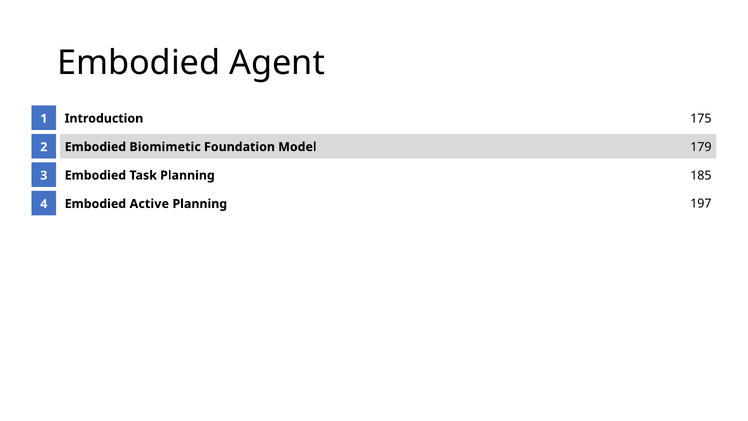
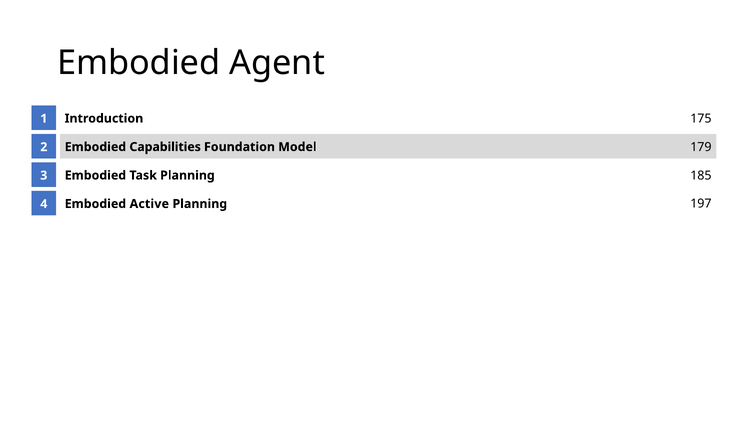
Biomimetic: Biomimetic -> Capabilities (165, 147)
